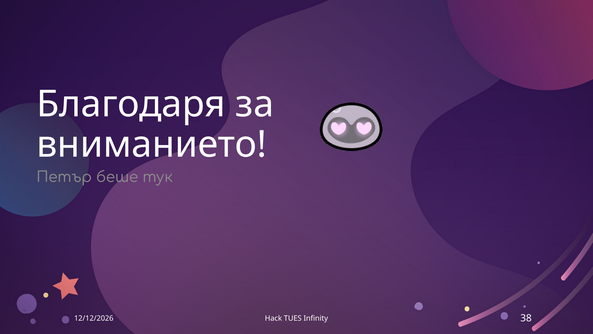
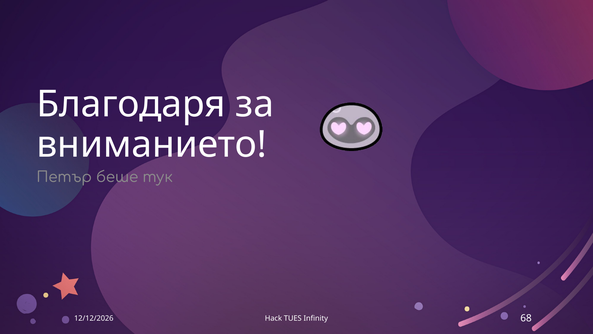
38: 38 -> 68 (526, 318)
